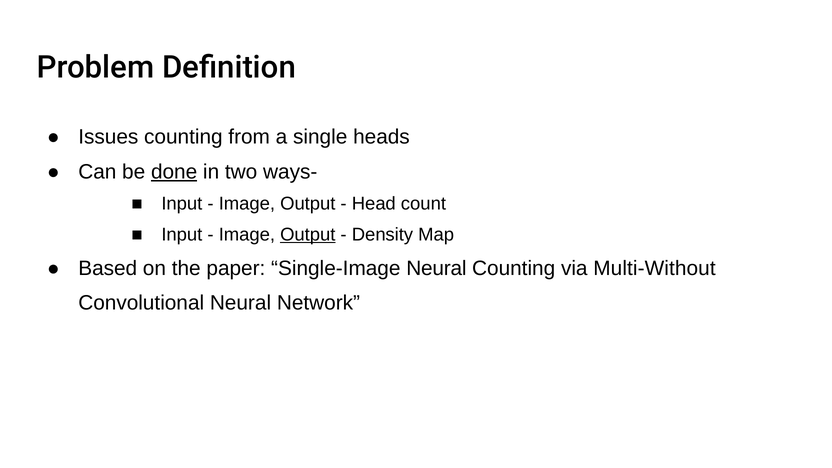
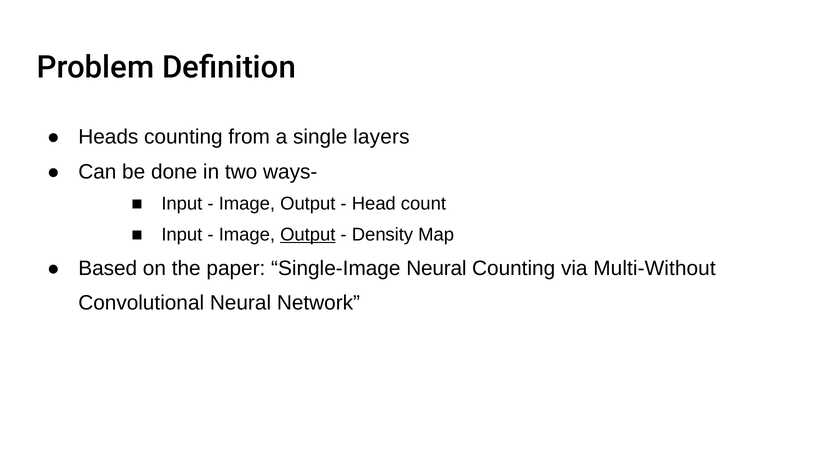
Issues: Issues -> Heads (108, 137)
heads: heads -> layers (381, 137)
done underline: present -> none (174, 172)
